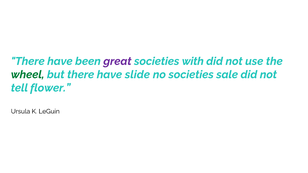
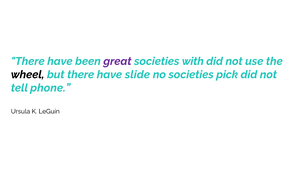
wheel colour: green -> black (28, 75)
sale: sale -> pick (227, 75)
flower: flower -> phone (50, 88)
